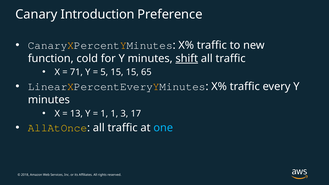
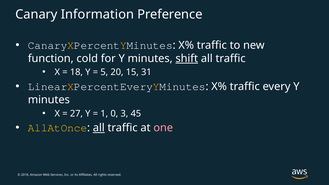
Introduction: Introduction -> Information (97, 14)
71: 71 -> 18 (76, 72)
5 15: 15 -> 20 (117, 72)
65: 65 -> 31 (146, 72)
13: 13 -> 27 (76, 114)
1 1: 1 -> 0 (114, 114)
17: 17 -> 45 (136, 114)
all underline: none -> present (99, 128)
one colour: light blue -> pink (163, 128)
